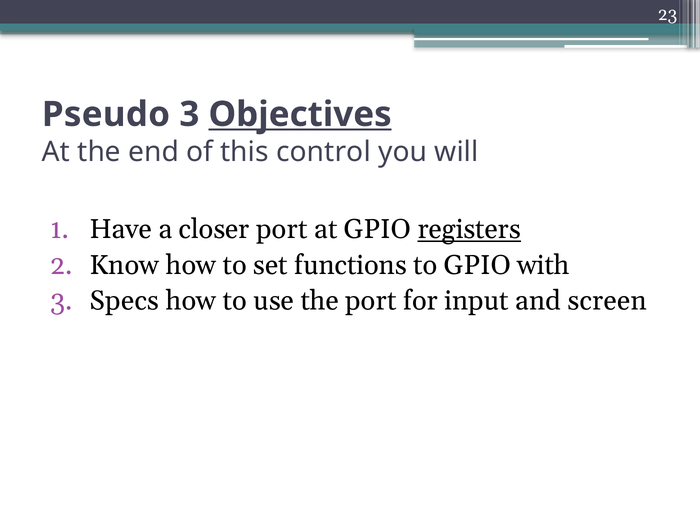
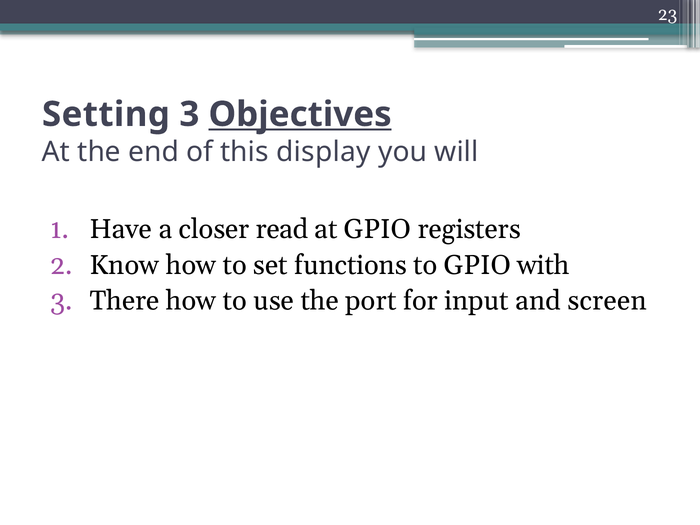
Pseudo: Pseudo -> Setting (106, 114)
control: control -> display (323, 152)
closer port: port -> read (282, 229)
registers underline: present -> none (469, 229)
Specs: Specs -> There (125, 301)
